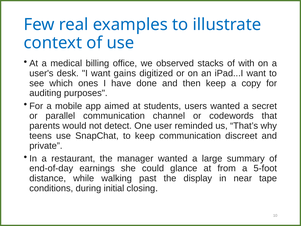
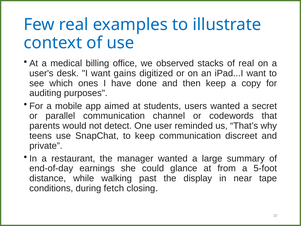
of with: with -> real (246, 63)
initial: initial -> fetch (114, 188)
